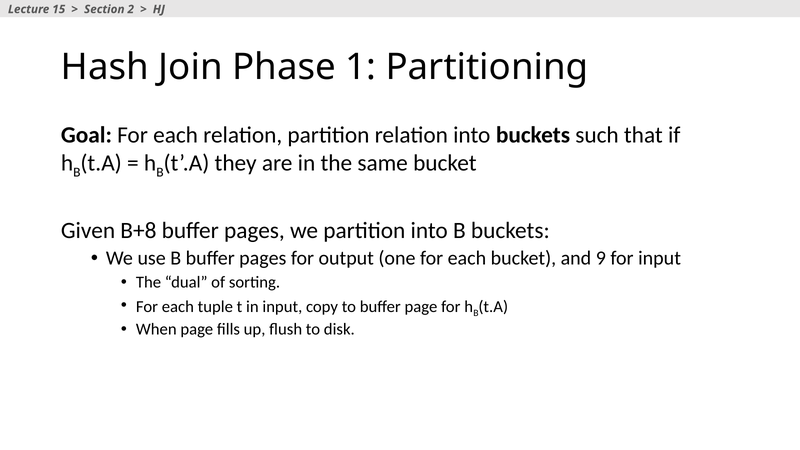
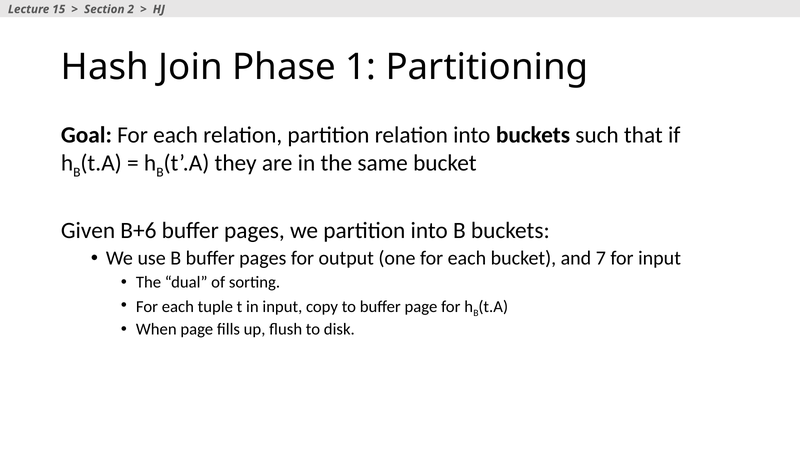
B+8: B+8 -> B+6 (138, 231)
9: 9 -> 7 (601, 258)
